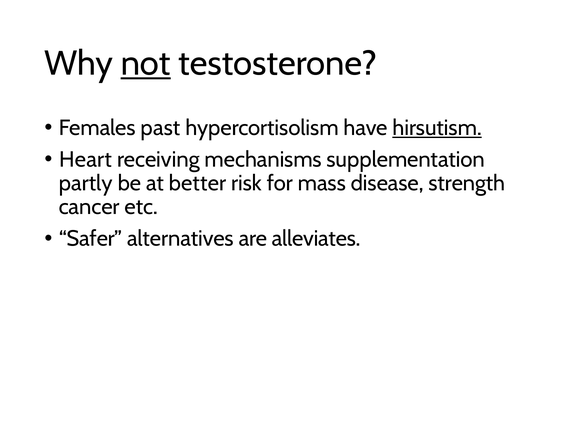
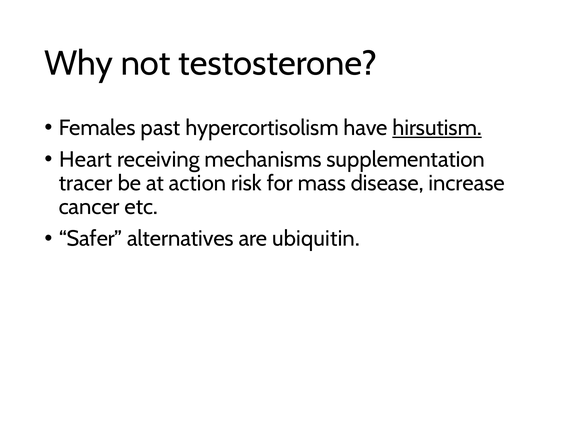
not underline: present -> none (146, 63)
partly: partly -> tracer (86, 183)
better: better -> action (197, 183)
strength: strength -> increase (467, 183)
alleviates: alleviates -> ubiquitin (316, 238)
